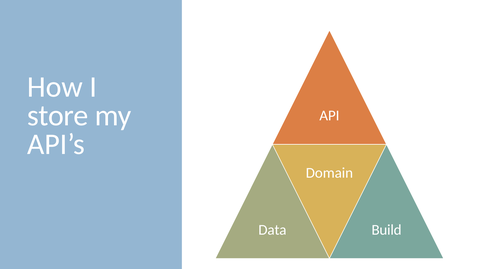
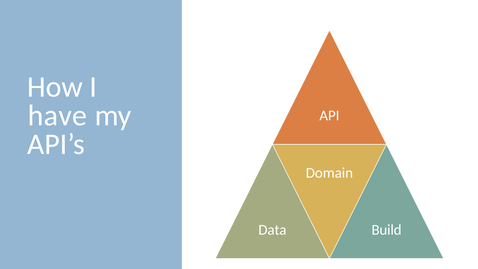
store: store -> have (57, 116)
